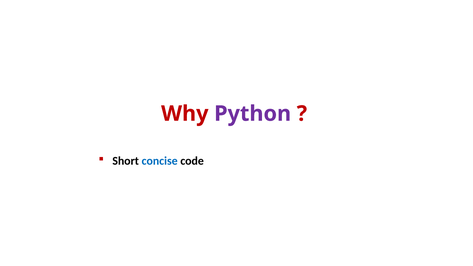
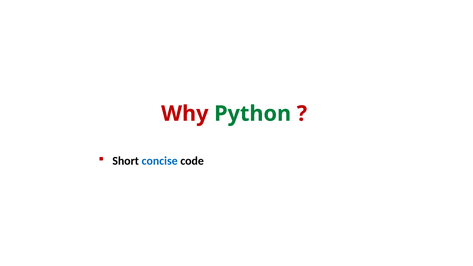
Python colour: purple -> green (253, 114)
